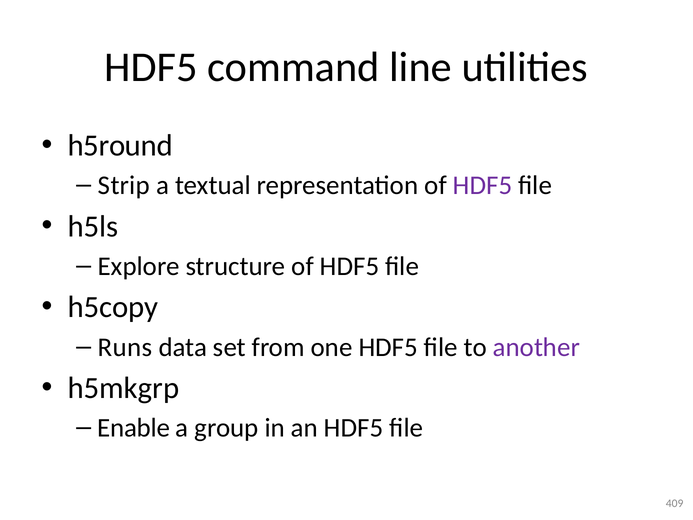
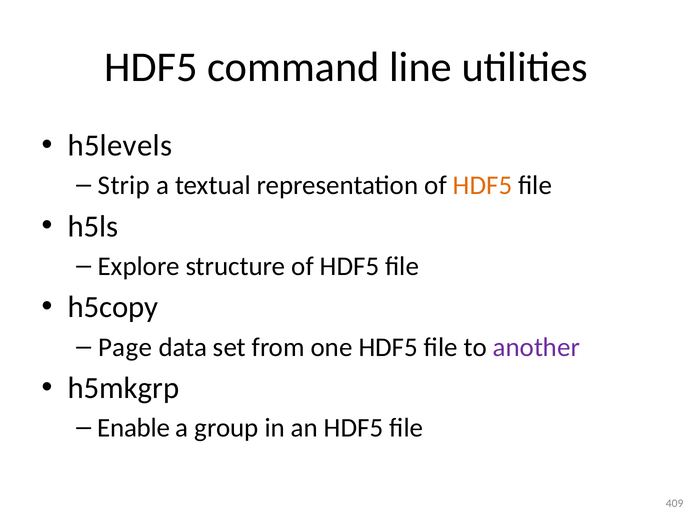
h5round: h5round -> h5levels (120, 145)
HDF5 colour: purple -> orange (483, 185)
Runs: Runs -> Page (125, 347)
